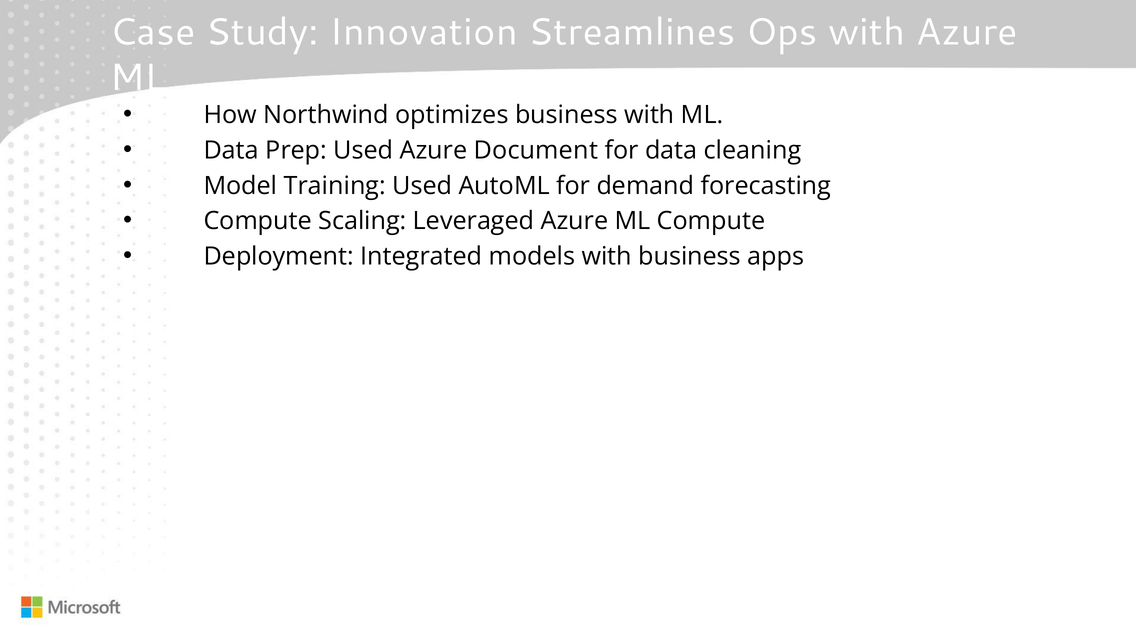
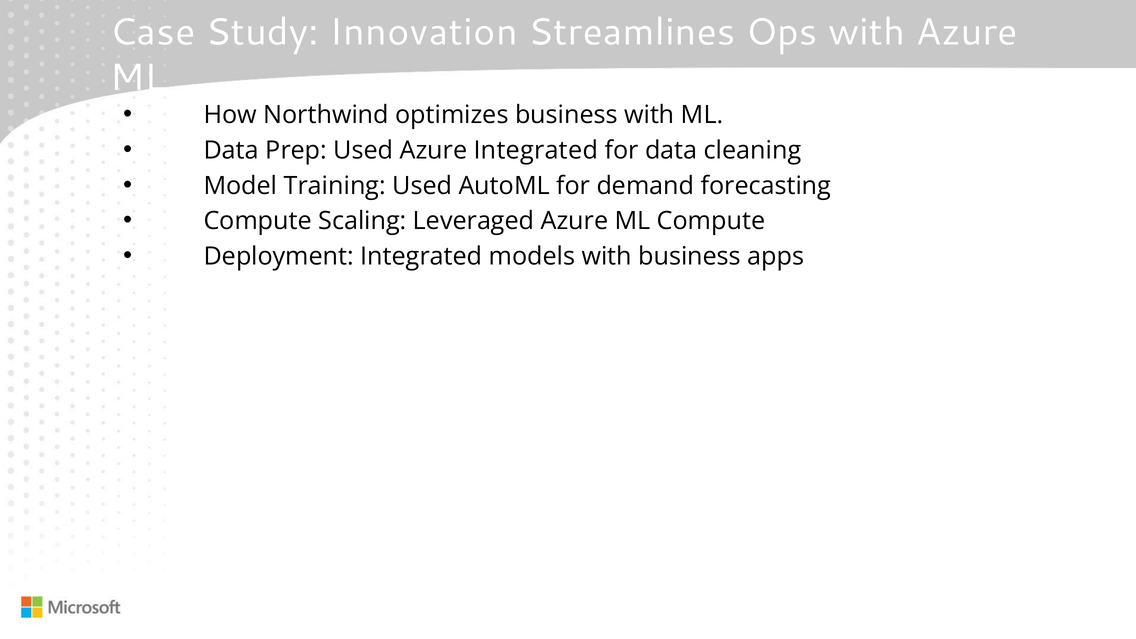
Azure Document: Document -> Integrated (536, 150)
